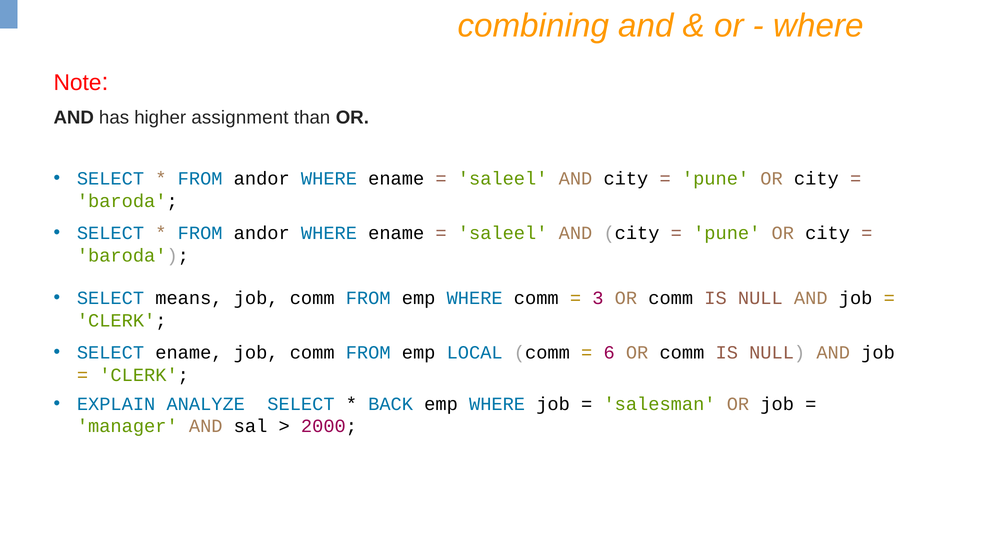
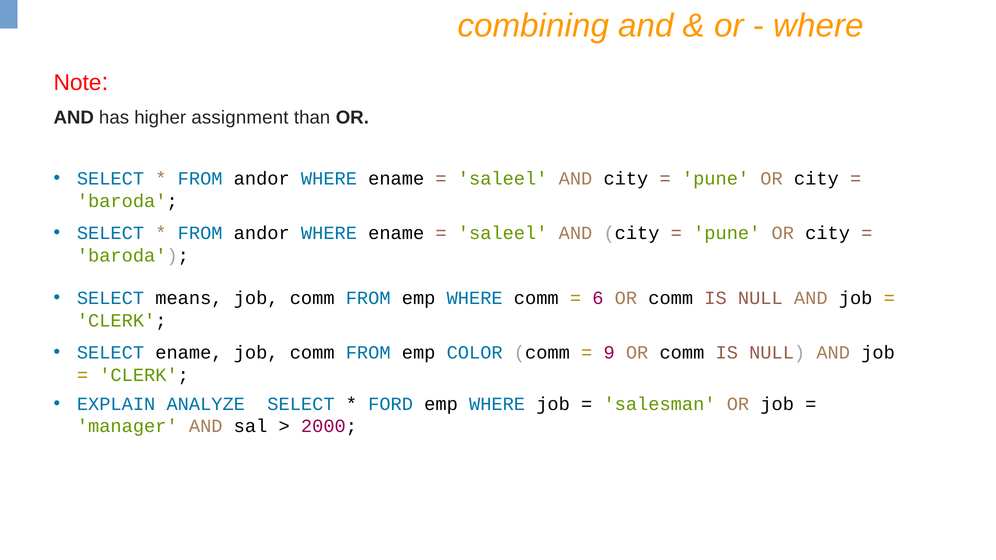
3: 3 -> 6 (598, 298)
LOCAL: LOCAL -> COLOR (475, 353)
6: 6 -> 9 (609, 353)
BACK: BACK -> FORD (391, 404)
